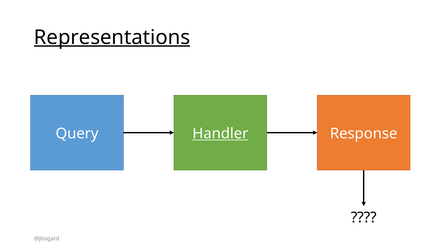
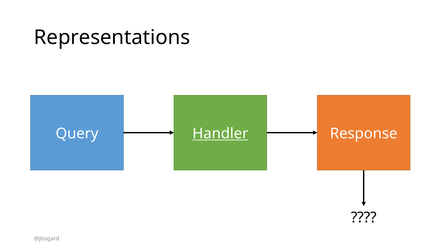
Representations underline: present -> none (112, 37)
